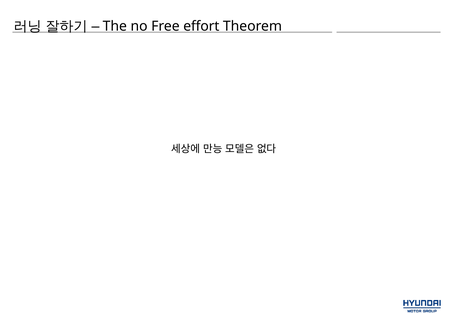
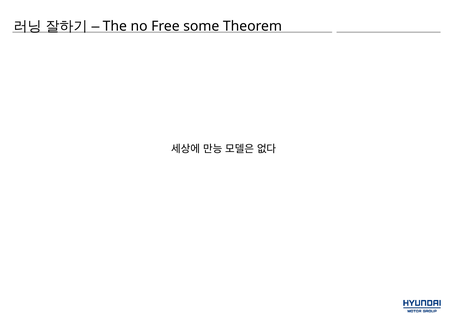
effort: effort -> some (201, 26)
